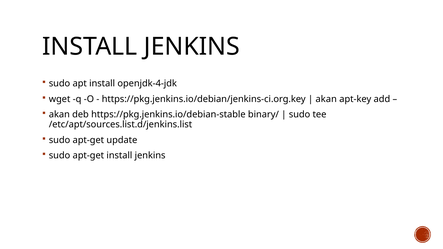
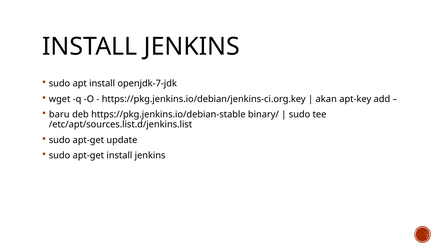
openjdk-4-jdk: openjdk-4-jdk -> openjdk-7-jdk (147, 84)
akan: akan -> baru (59, 115)
